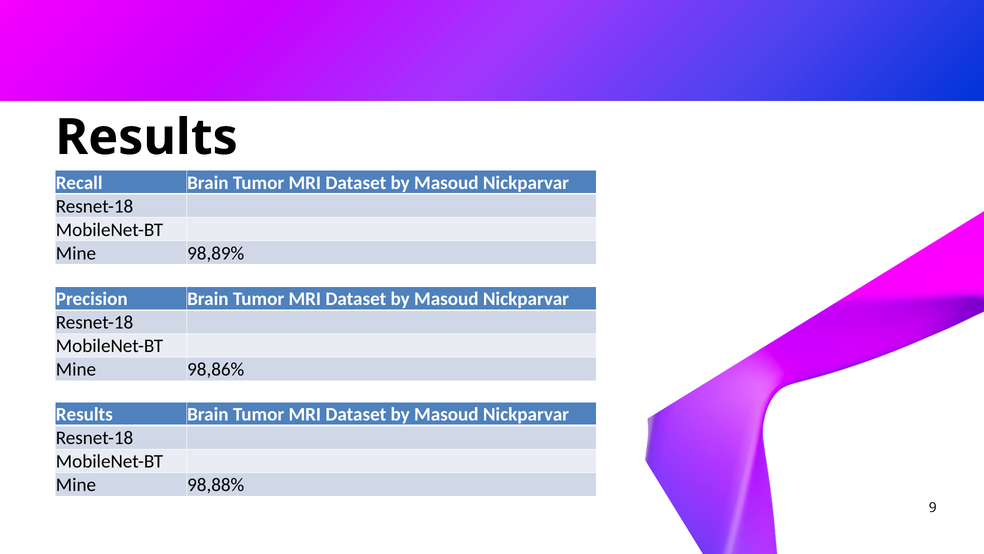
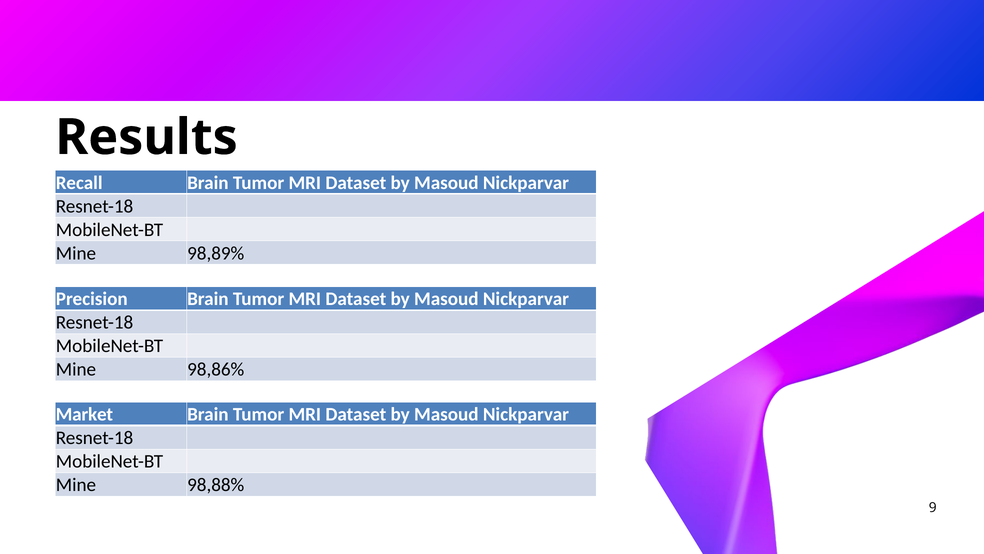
Results: Results -> Market (84, 414)
